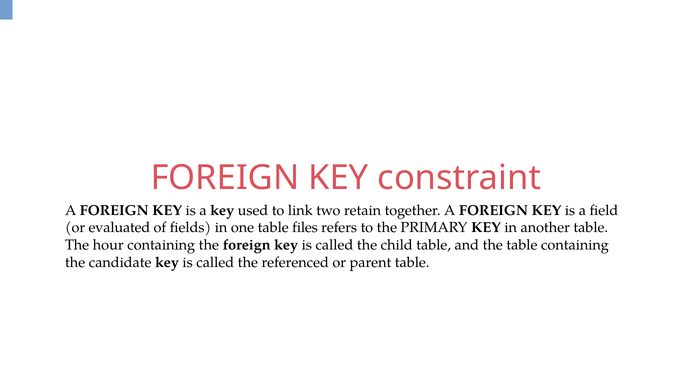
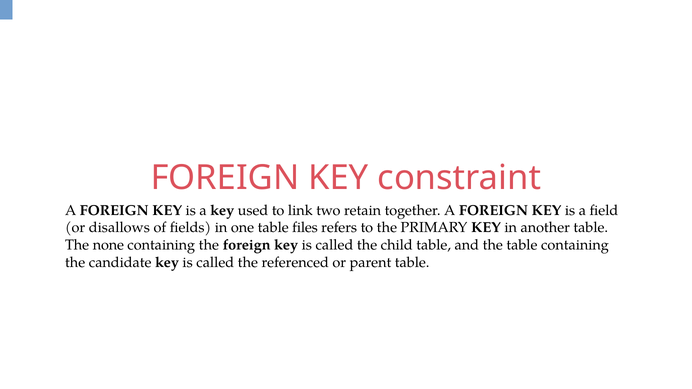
evaluated: evaluated -> disallows (119, 228)
hour: hour -> none (108, 245)
